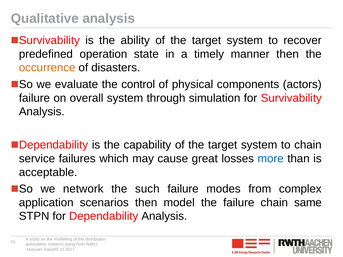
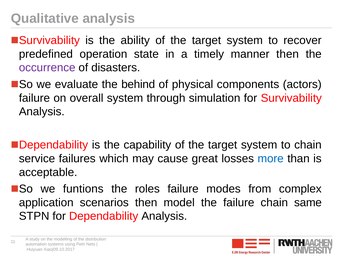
occurrence colour: orange -> purple (47, 68)
control: control -> behind (138, 84)
network: network -> funtions (83, 189)
such: such -> roles (147, 189)
